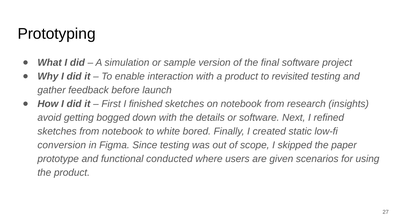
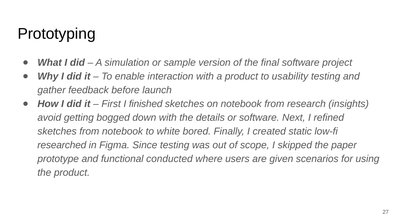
revisited: revisited -> usability (290, 76)
conversion: conversion -> researched (62, 145)
